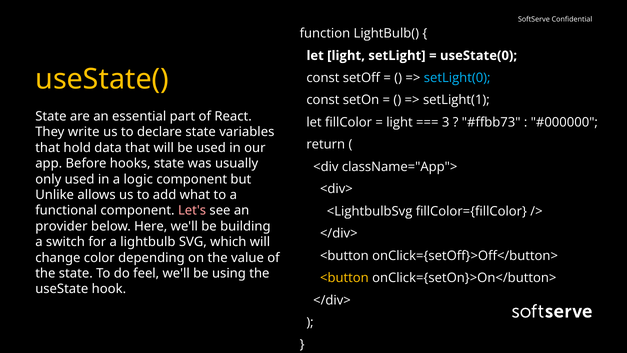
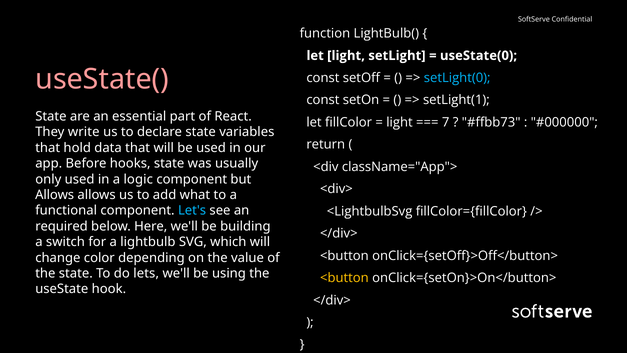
useState( colour: yellow -> pink (102, 79)
3: 3 -> 7 (446, 122)
Unlike: Unlike -> Allows (55, 195)
Let's colour: pink -> light blue (192, 210)
provider: provider -> required (61, 226)
feel: feel -> lets (146, 273)
